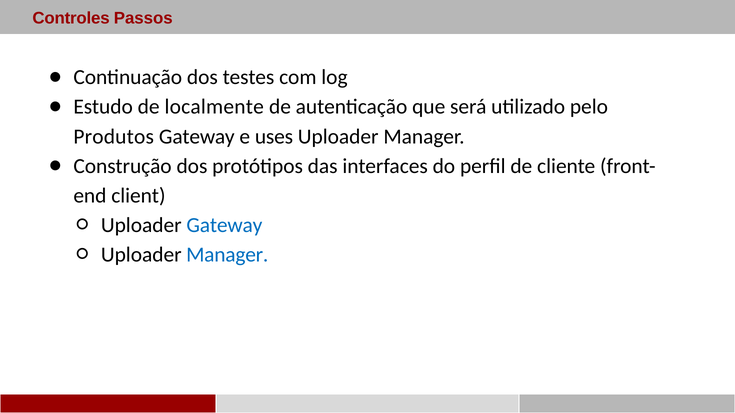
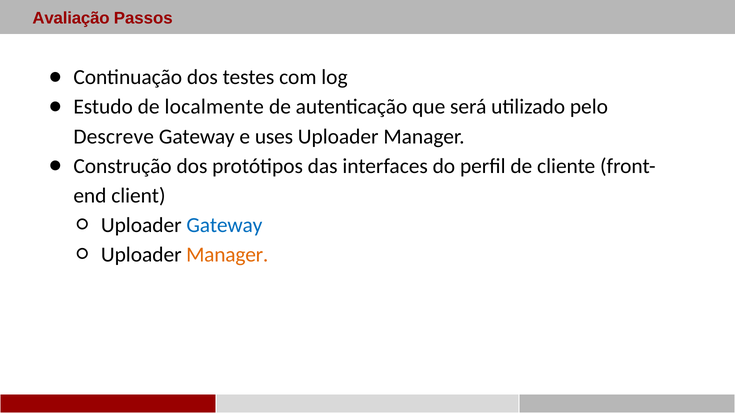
Controles: Controles -> Avaliação (71, 18)
Produtos: Produtos -> Descreve (114, 137)
Manager colour: blue -> orange (227, 255)
